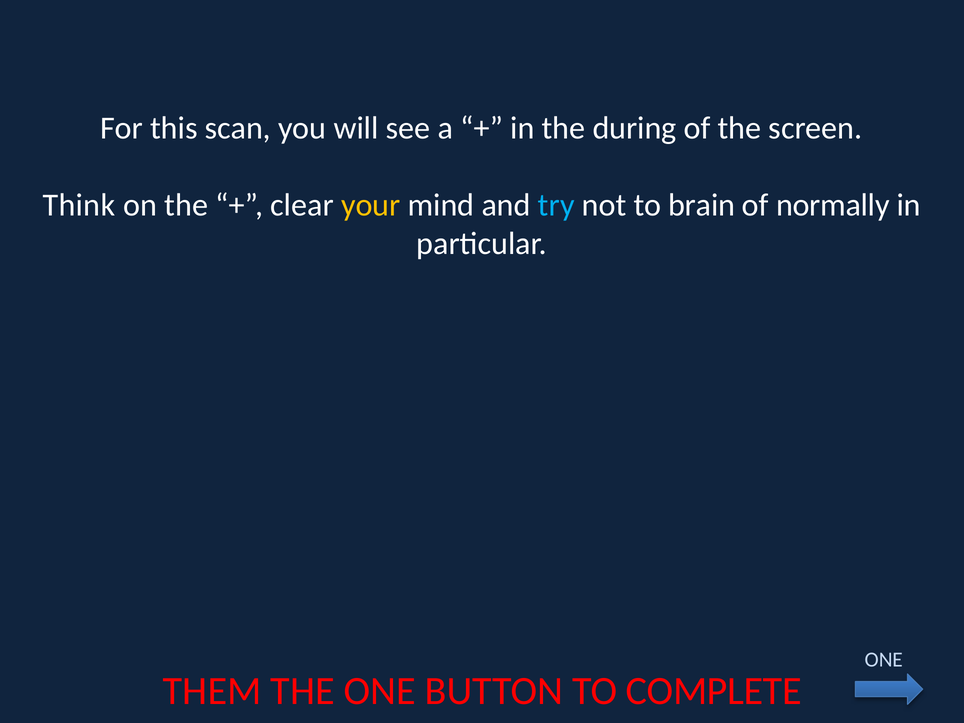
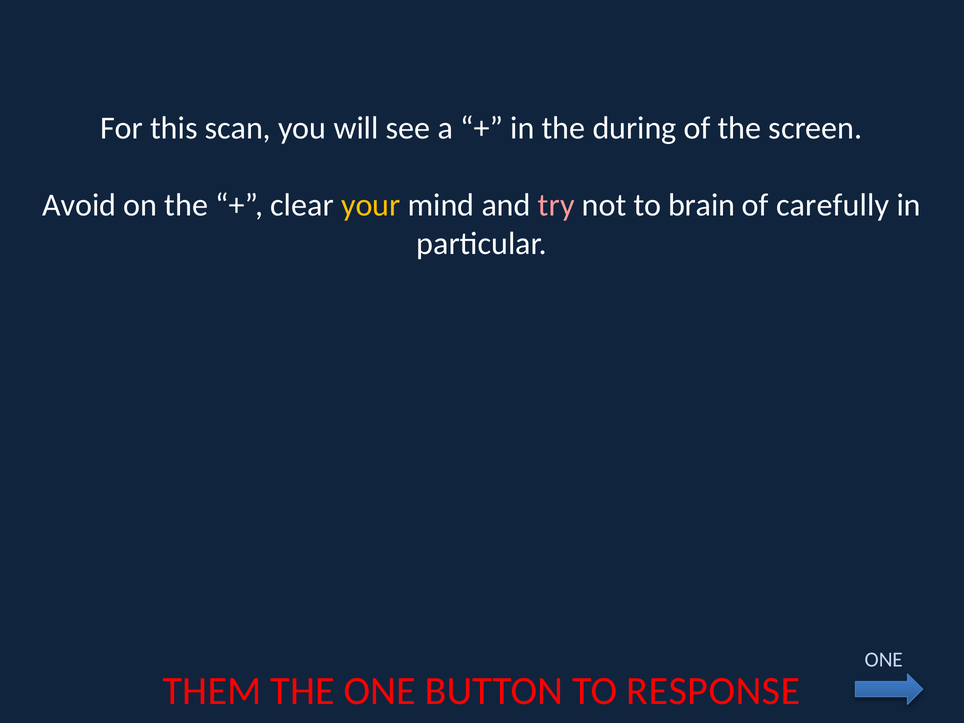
Think: Think -> Avoid (79, 205)
try colour: light blue -> pink (556, 205)
normally: normally -> carefully (833, 205)
COMPLETE: COMPLETE -> RESPONSE (713, 691)
